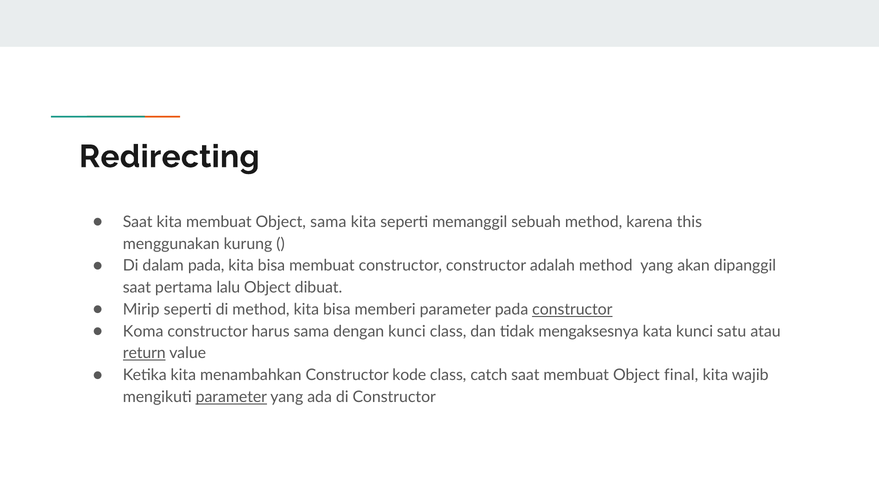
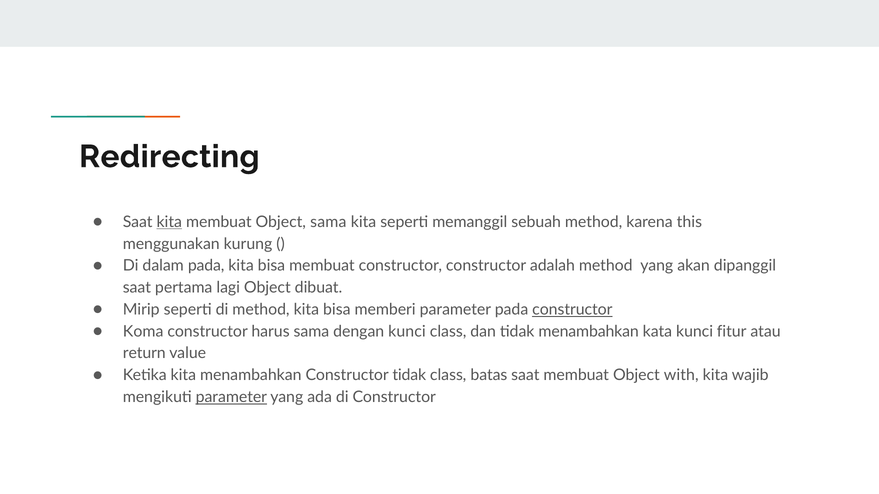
kita underline: none -> present (169, 222)
lalu: lalu -> lagi (228, 288)
tidak mengaksesnya: mengaksesnya -> menambahkan (589, 332)
satu: satu -> fitur (732, 332)
return underline: present -> none (144, 354)
Constructor kode: kode -> tidak (409, 375)
catch: catch -> batas (489, 375)
final: final -> with (681, 375)
